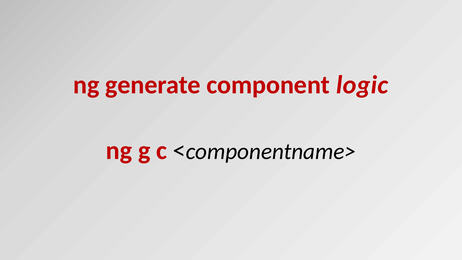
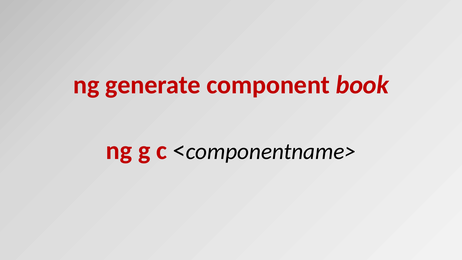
logic: logic -> book (362, 85)
